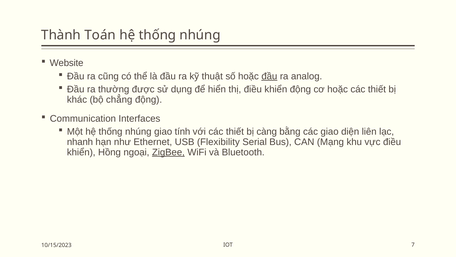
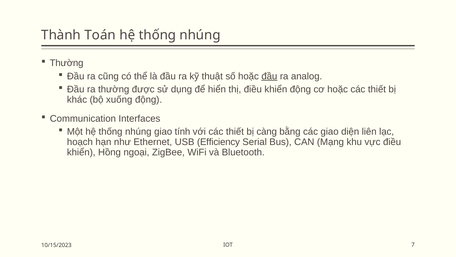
Website: Website -> Thường (67, 63)
chẳng: chẳng -> xuống (119, 100)
nhanh: nhanh -> hoạch (80, 142)
Flexibility: Flexibility -> Efficiency (218, 142)
ZigBee underline: present -> none (168, 152)
